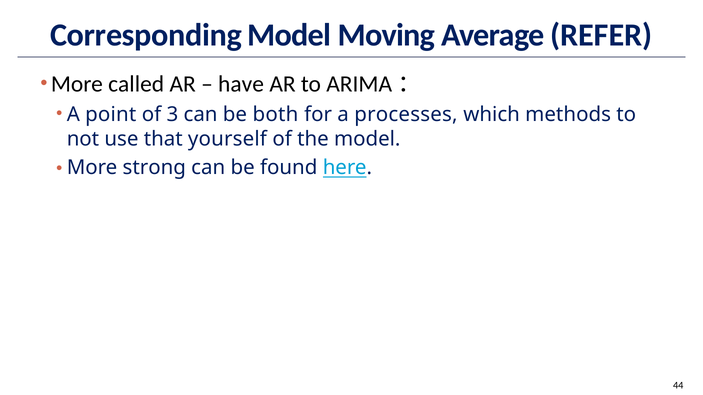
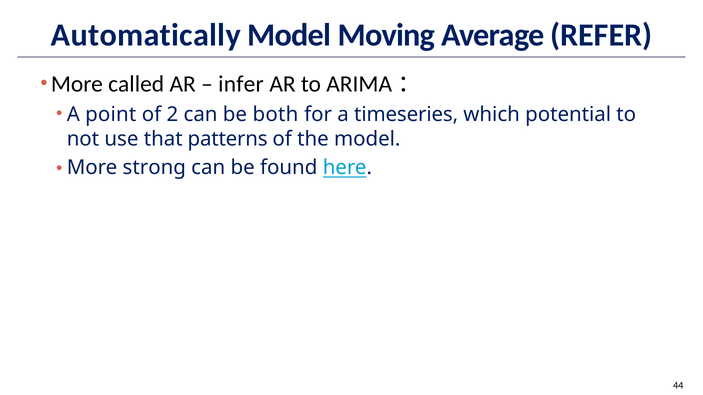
Corresponding: Corresponding -> Automatically (146, 35)
have: have -> infer (241, 84)
3: 3 -> 2 (172, 114)
processes: processes -> timeseries (406, 114)
methods: methods -> potential (568, 114)
yourself: yourself -> patterns (228, 139)
